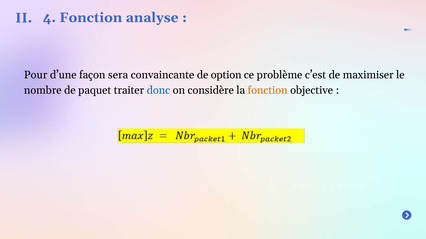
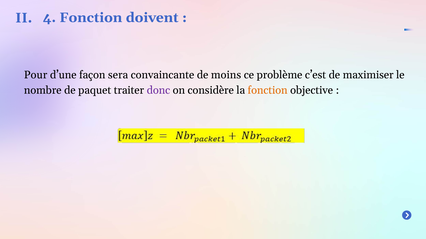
analyse: analyse -> doivent (152, 18)
option: option -> moins (226, 75)
donc colour: blue -> purple (158, 90)
